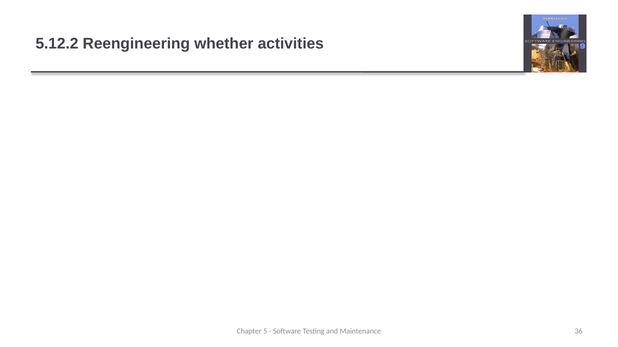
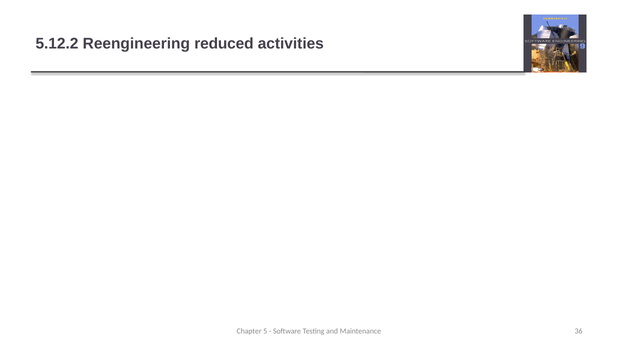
whether: whether -> reduced (224, 44)
